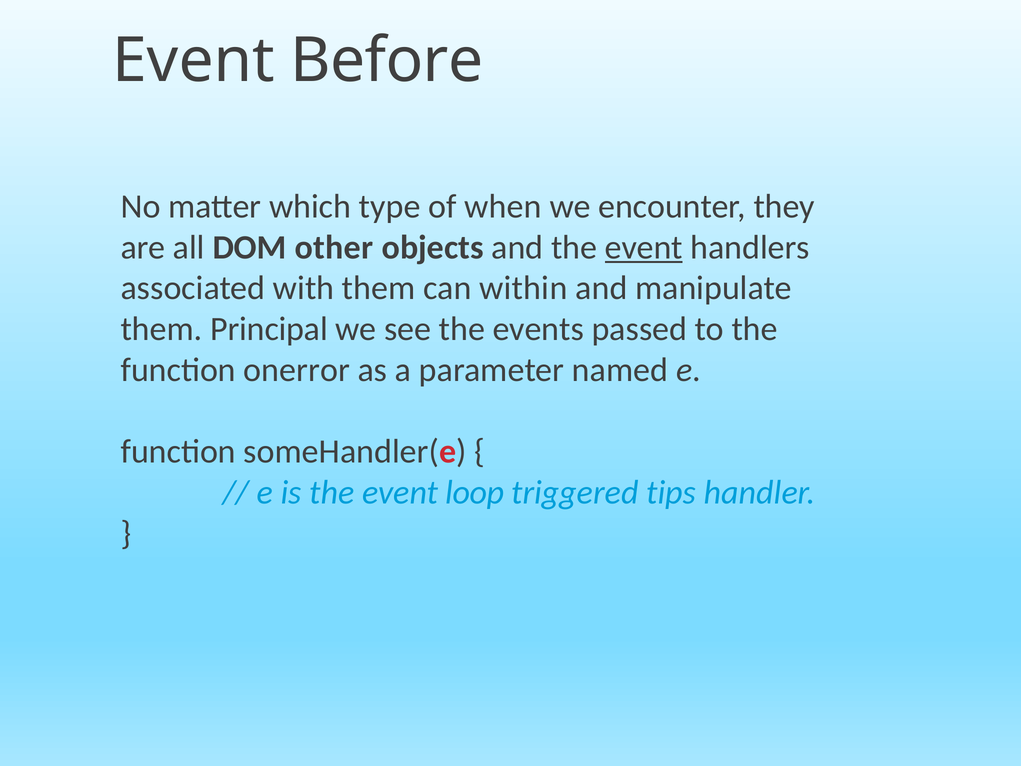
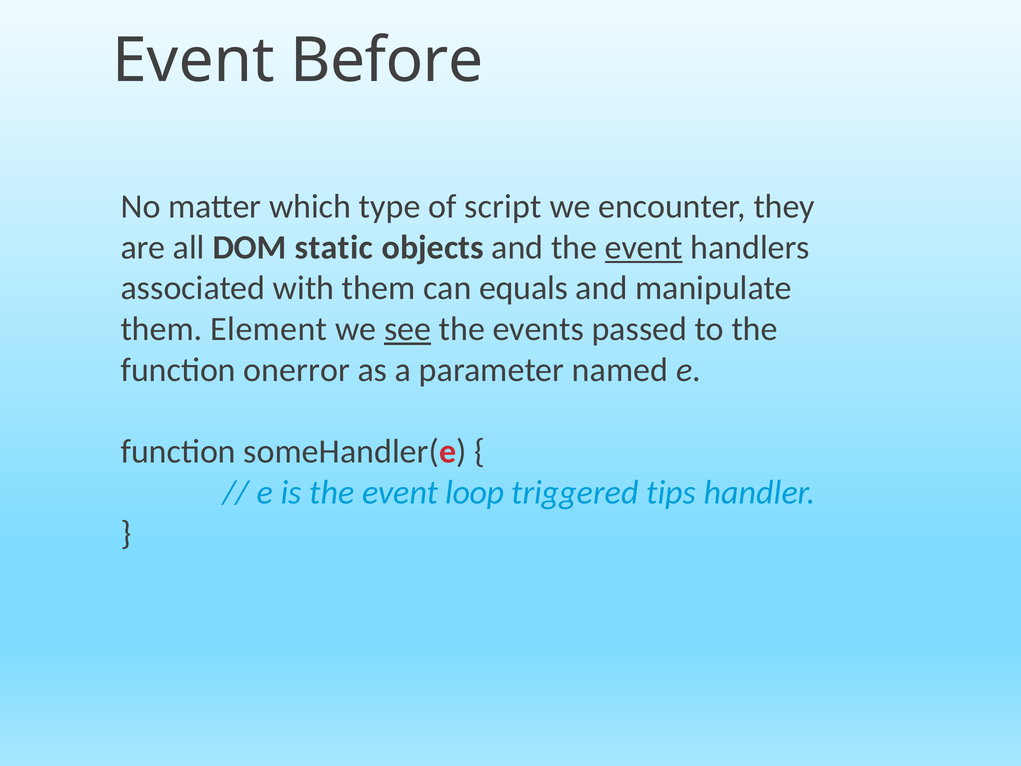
when: when -> script (503, 206)
other: other -> static (334, 247)
within: within -> equals (524, 288)
Principal: Principal -> Element (269, 329)
see underline: none -> present (408, 329)
